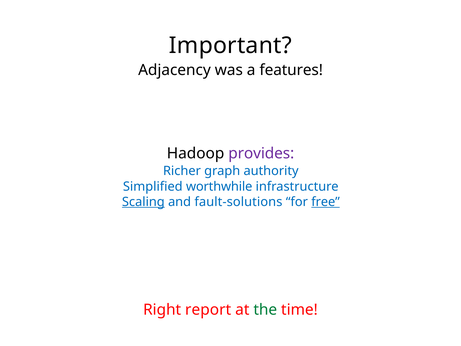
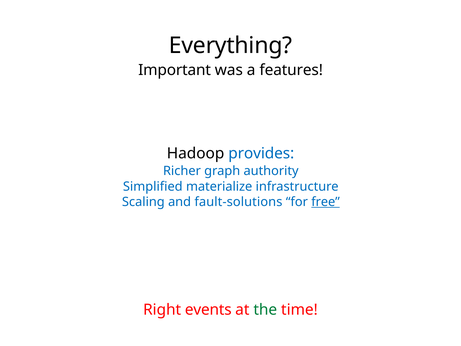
Important: Important -> Everything (231, 45)
Adjacency: Adjacency -> Important (175, 70)
provides colour: purple -> blue (261, 153)
worthwhile: worthwhile -> materialize (219, 186)
Scaling underline: present -> none (143, 202)
report: report -> events (208, 310)
